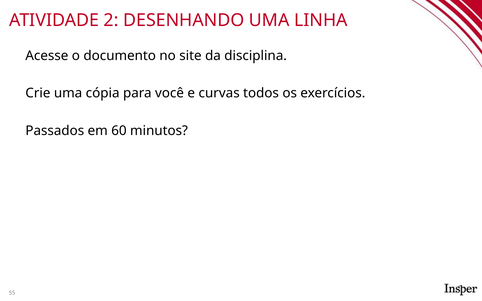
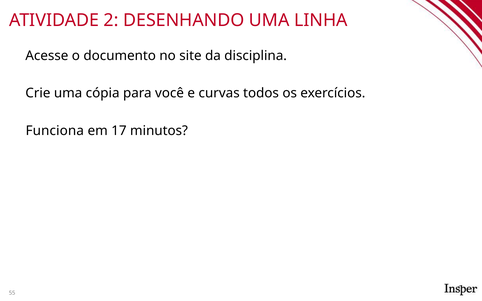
Passados: Passados -> Funciona (55, 131)
60: 60 -> 17 (119, 131)
